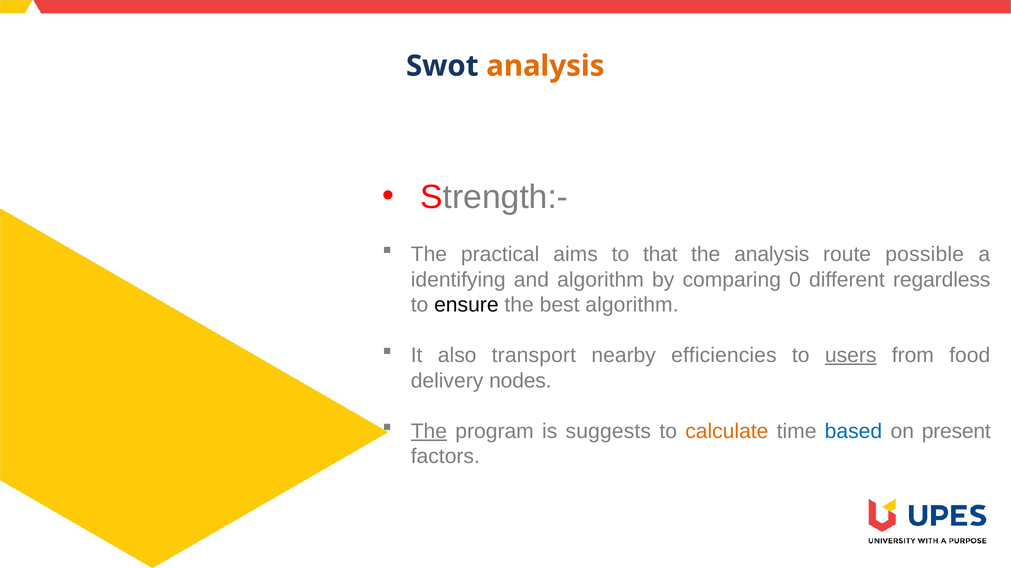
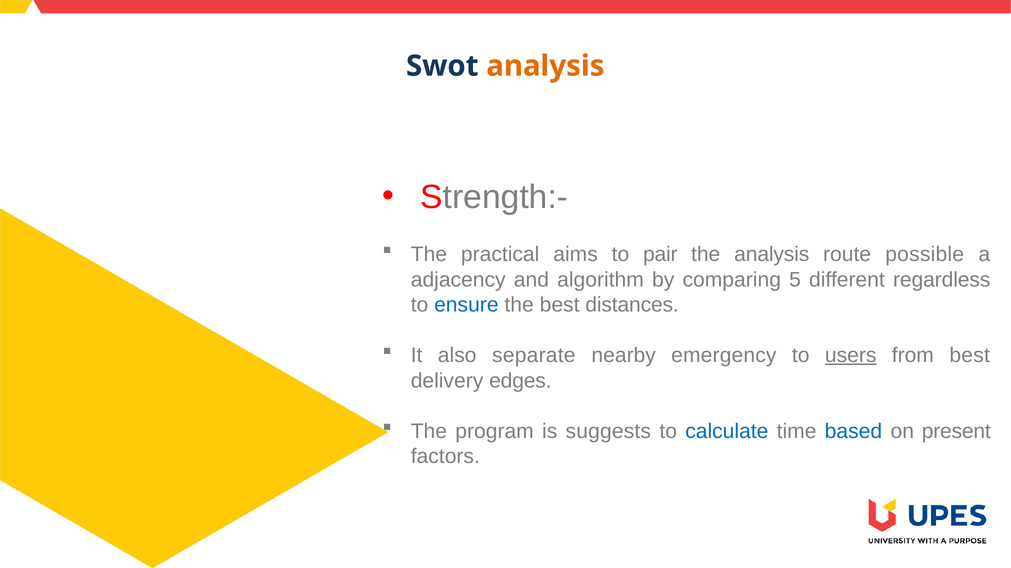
that: that -> pair (660, 255)
identifying: identifying -> adjacency (458, 280)
0: 0 -> 5 (795, 280)
ensure colour: black -> blue (466, 305)
best algorithm: algorithm -> distances (632, 305)
transport: transport -> separate (534, 356)
efficiencies: efficiencies -> emergency (724, 356)
from food: food -> best (970, 356)
nodes: nodes -> edges (520, 381)
The underline: present -> none (429, 432)
calculate colour: orange -> blue (727, 432)
